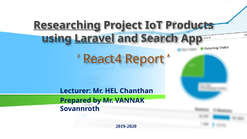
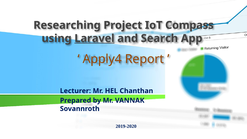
Researching underline: present -> none (67, 25)
Products: Products -> Compass (189, 25)
React4: React4 -> Apply4 (102, 59)
